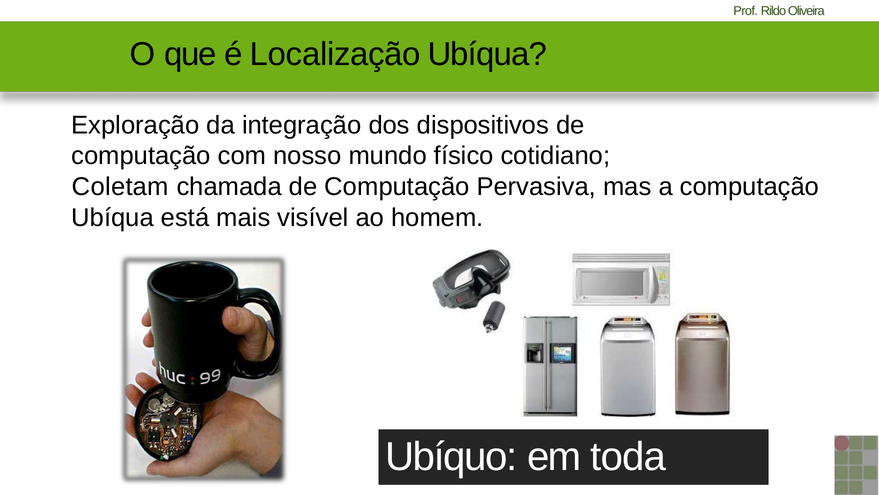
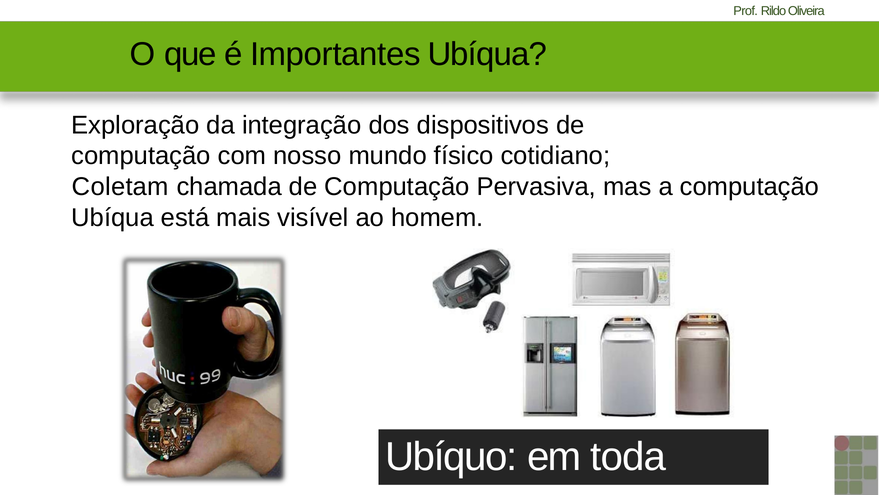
Localização: Localização -> Importantes (335, 54)
